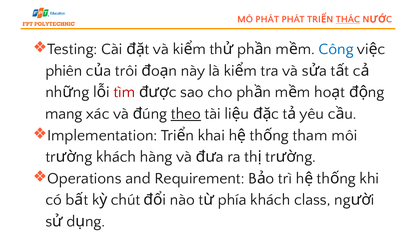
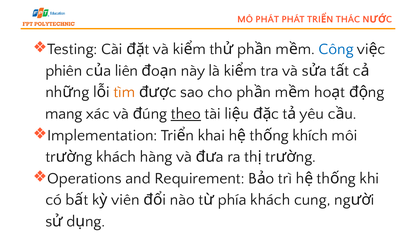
THÁC underline: present -> none (348, 19)
trôi: trôi -> liên (126, 71)
tìm colour: red -> orange (124, 92)
tham: tham -> khích (310, 135)
chút: chút -> viên (125, 200)
class: class -> cung (312, 200)
